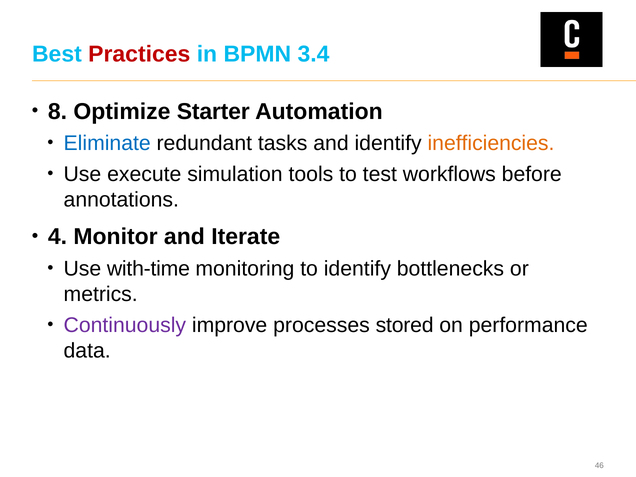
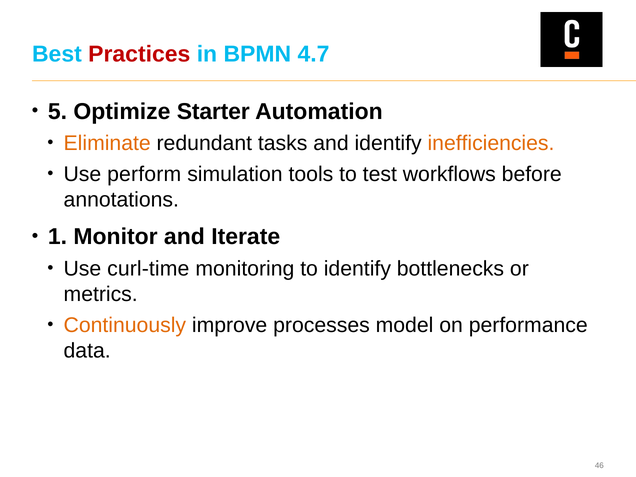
3.4: 3.4 -> 4.7 (313, 54)
8: 8 -> 5 (57, 111)
Eliminate colour: blue -> orange (107, 143)
execute: execute -> perform (144, 174)
4: 4 -> 1 (57, 237)
with-time: with-time -> curl-time (148, 269)
Continuously colour: purple -> orange (125, 325)
stored: stored -> model (405, 325)
